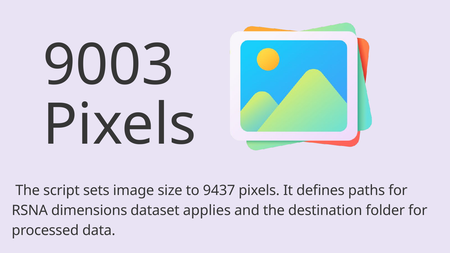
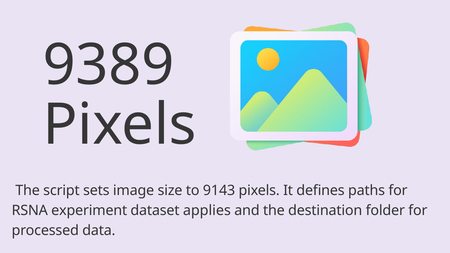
9003: 9003 -> 9389 (109, 65)
9437: 9437 -> 9143 (219, 191)
dimensions: dimensions -> experiment (89, 211)
